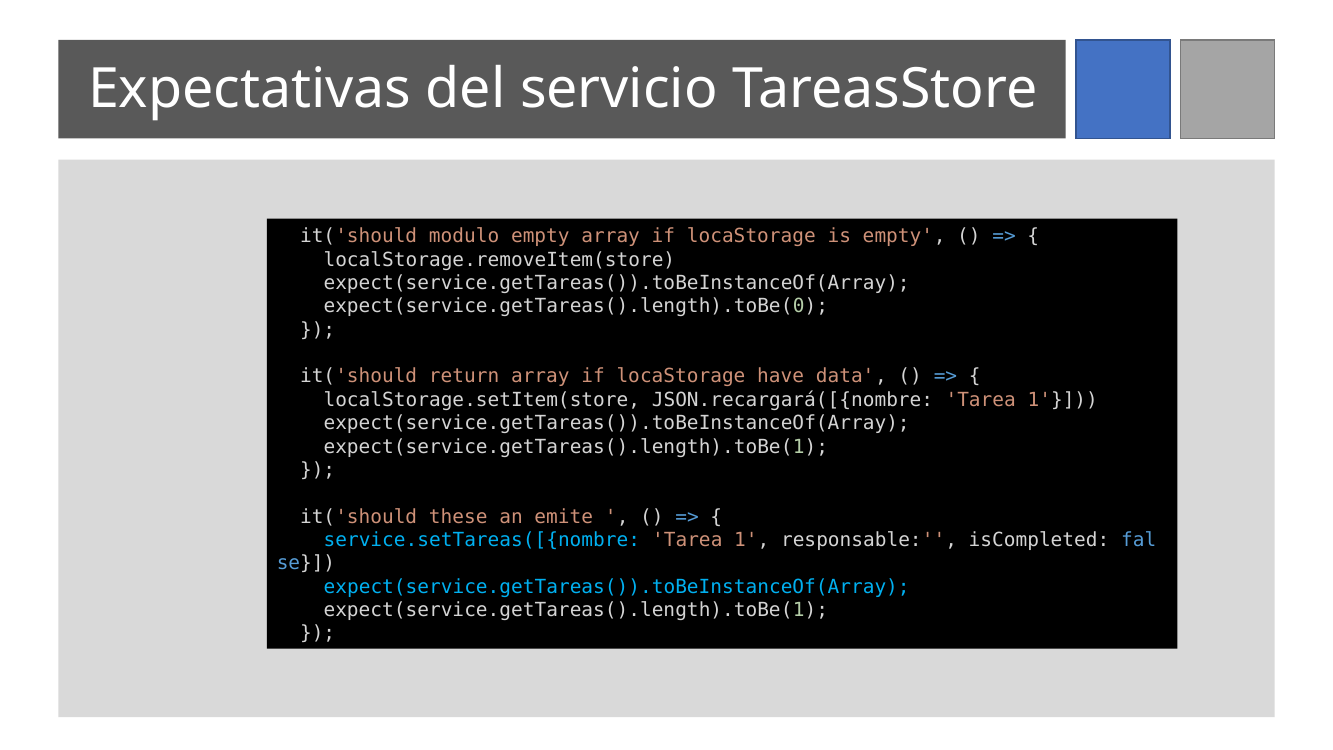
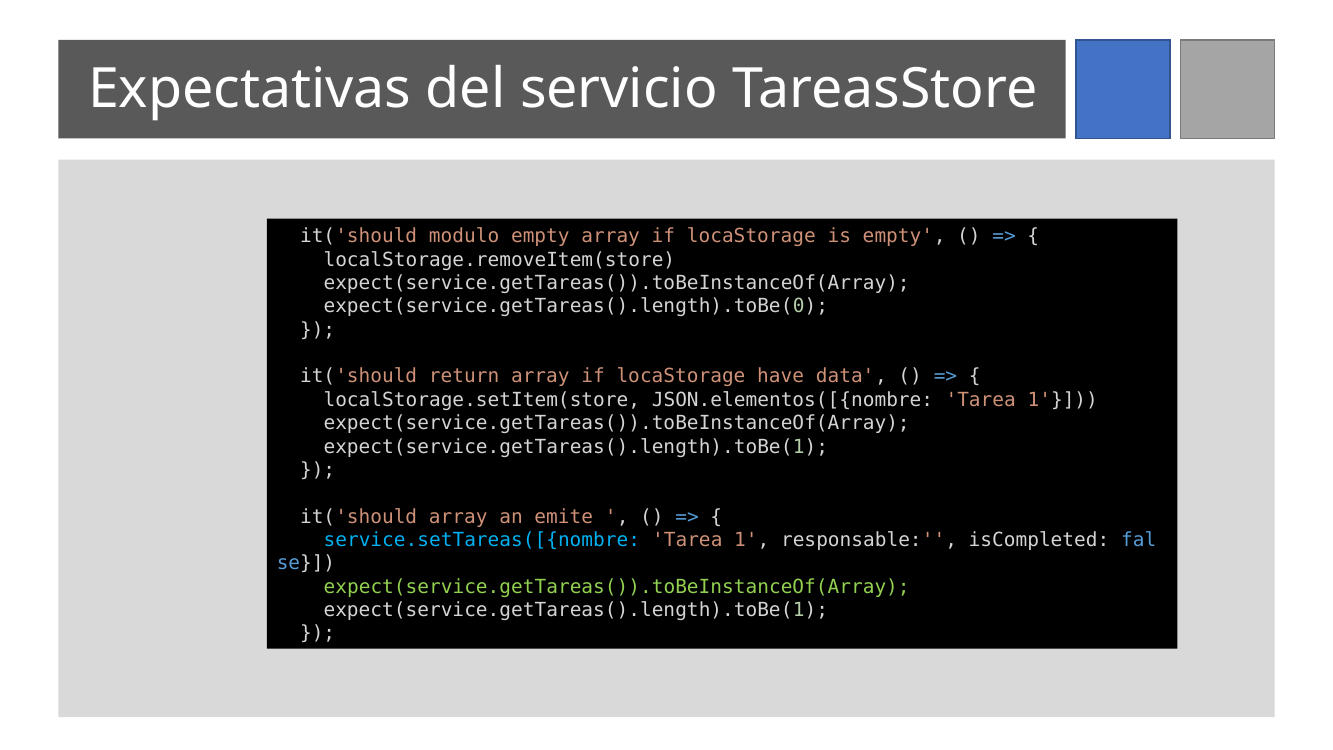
JSON.recargará([{nombre: JSON.recargará([{nombre -> JSON.elementos([{nombre (792, 400)
it('should these: these -> array (458, 517)
expect(service.getTareas()).toBeInstanceOf(Array colour: light blue -> light green (617, 587)
